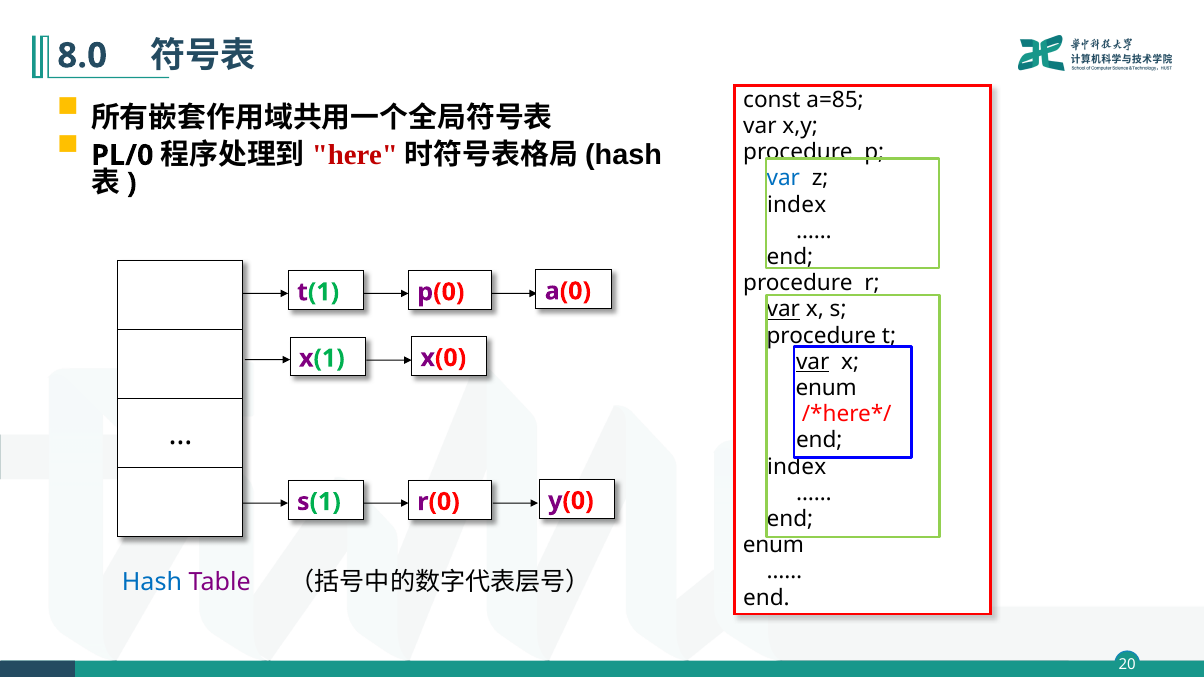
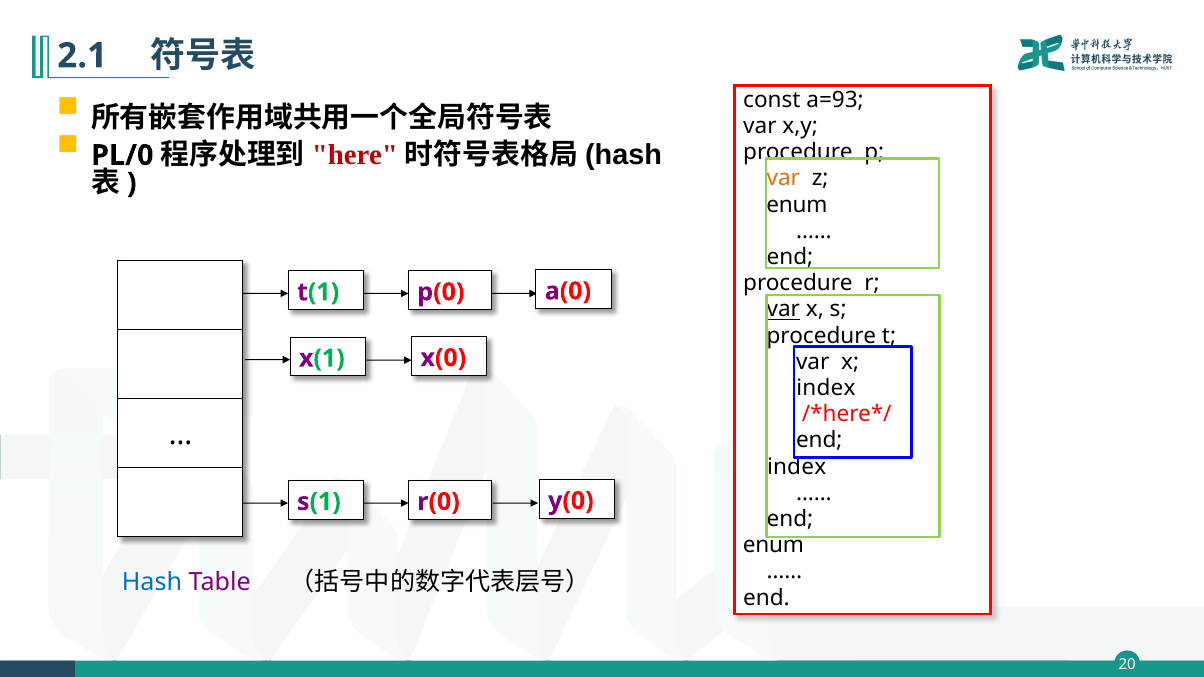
8.0: 8.0 -> 2.1 (82, 56)
a=85: a=85 -> a=93 (835, 100)
var colour: blue -> orange (783, 179)
index: index -> enum (797, 205)
var underline: present -> none (813, 362)
enum: enum -> index (826, 388)
